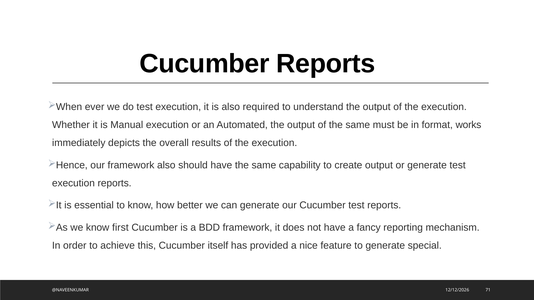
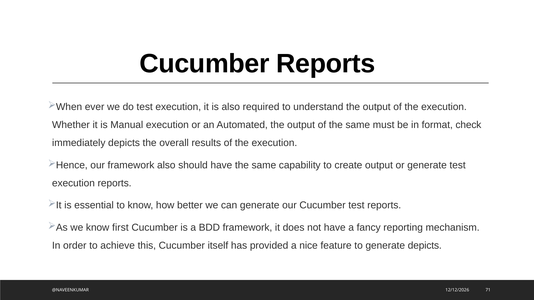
works: works -> check (468, 125)
generate special: special -> depicts (425, 246)
